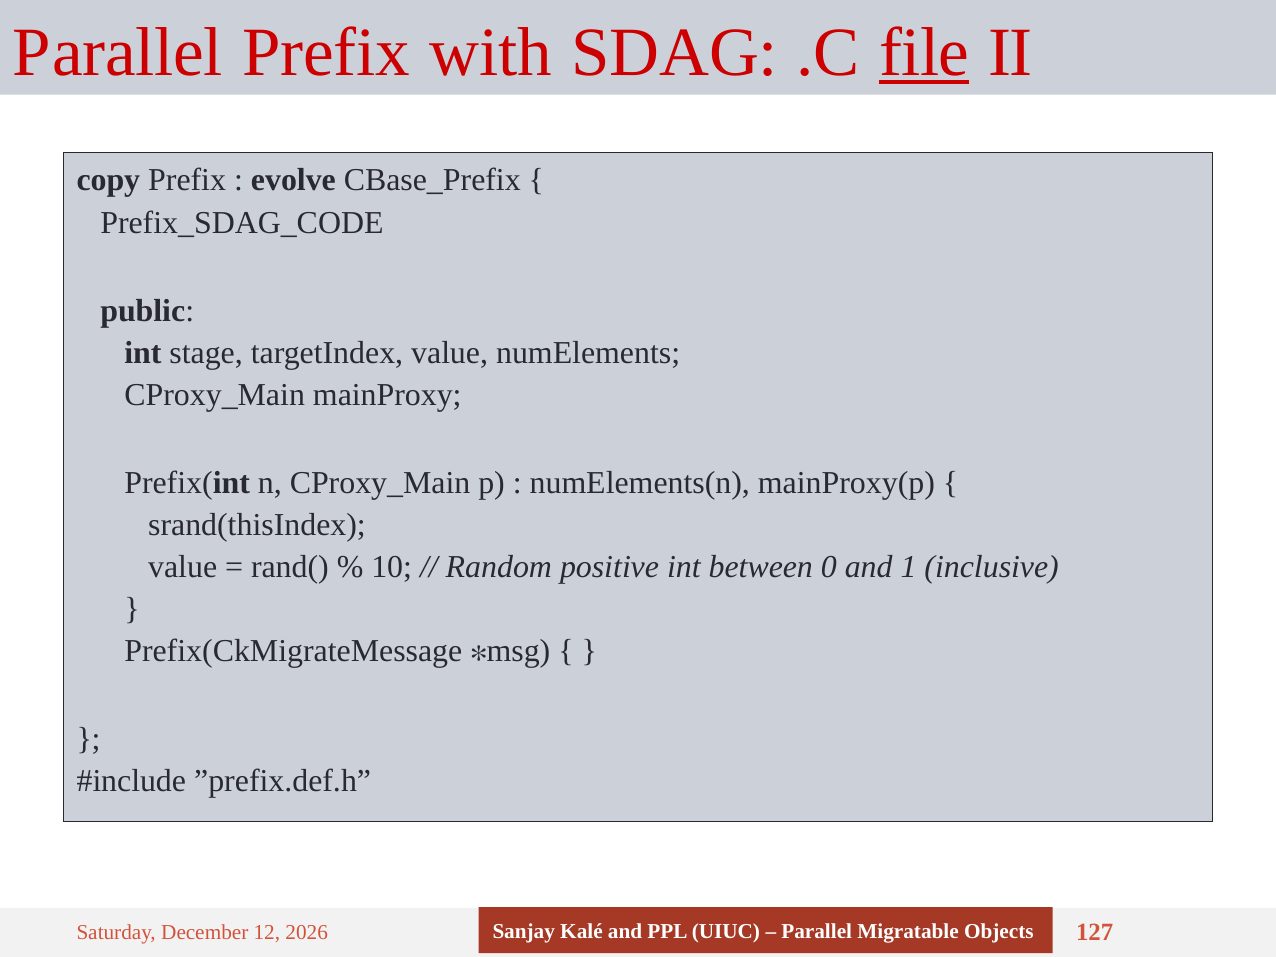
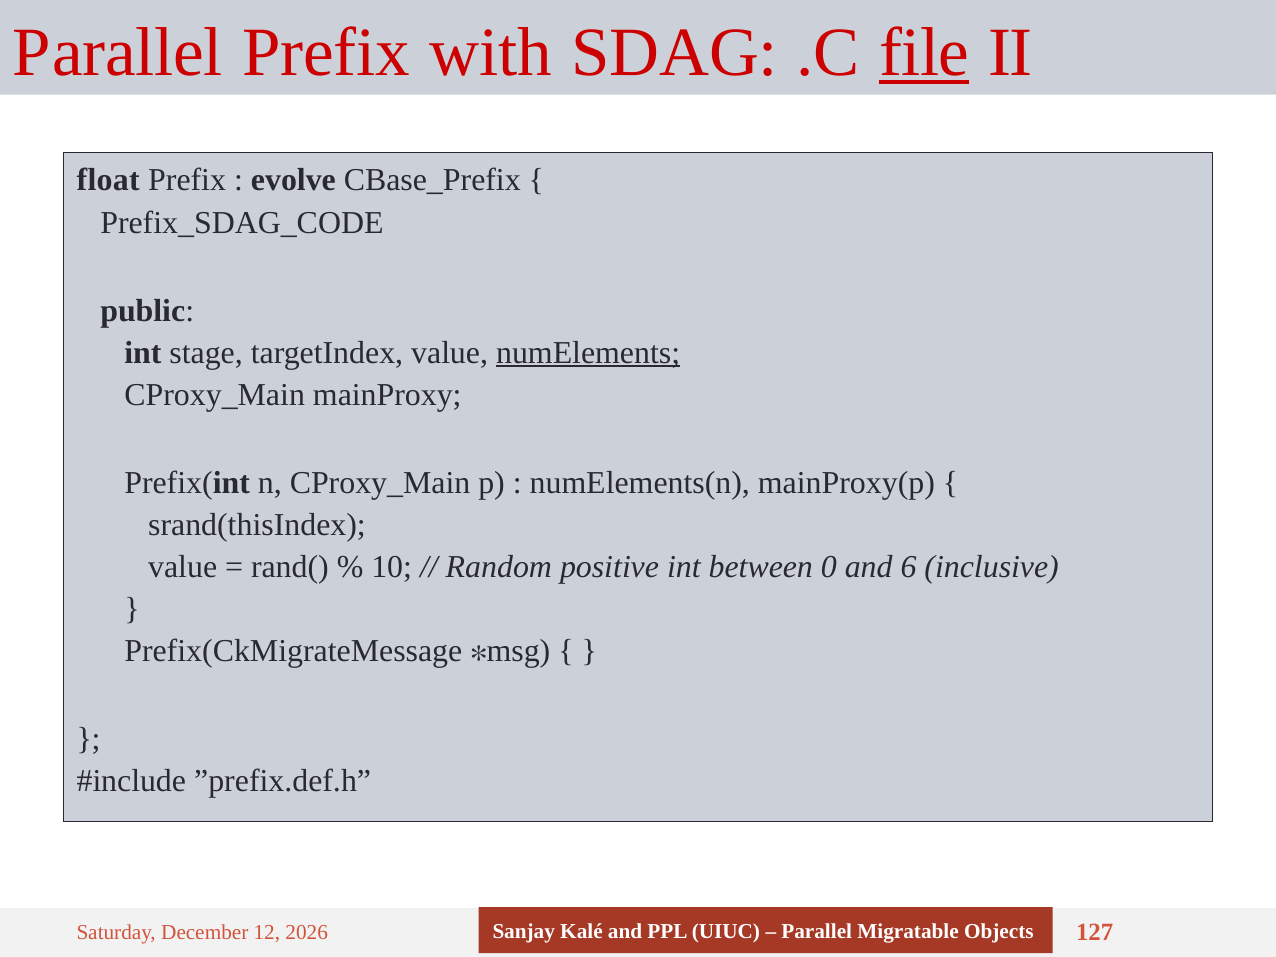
copy: copy -> float (108, 180)
numElements underline: none -> present (588, 353)
1: 1 -> 6 (909, 567)
